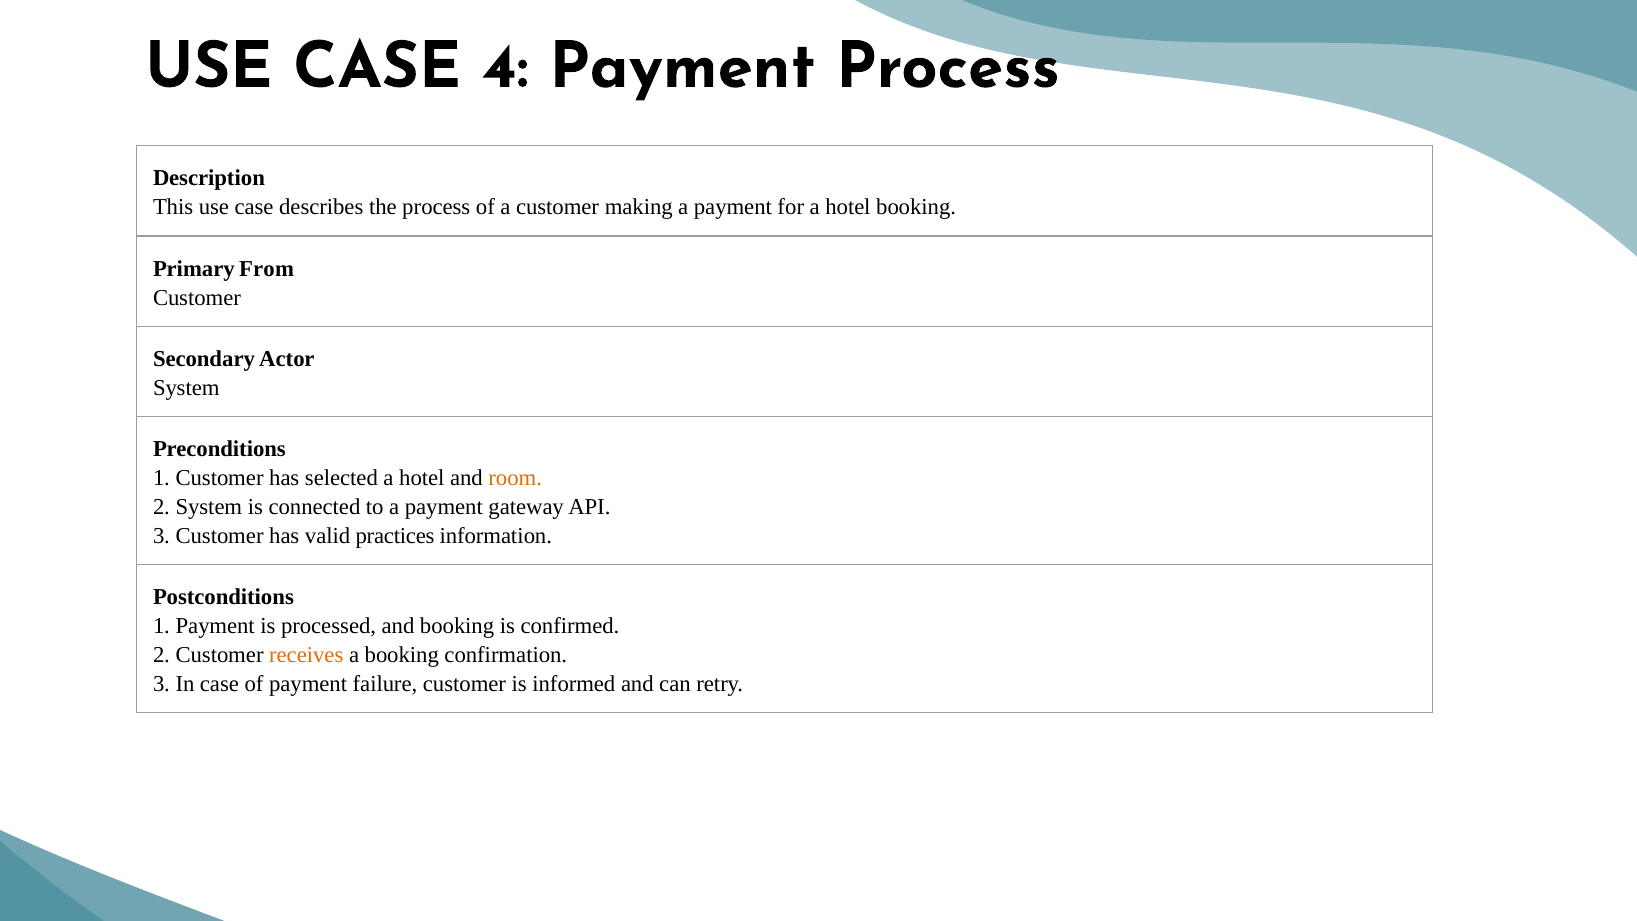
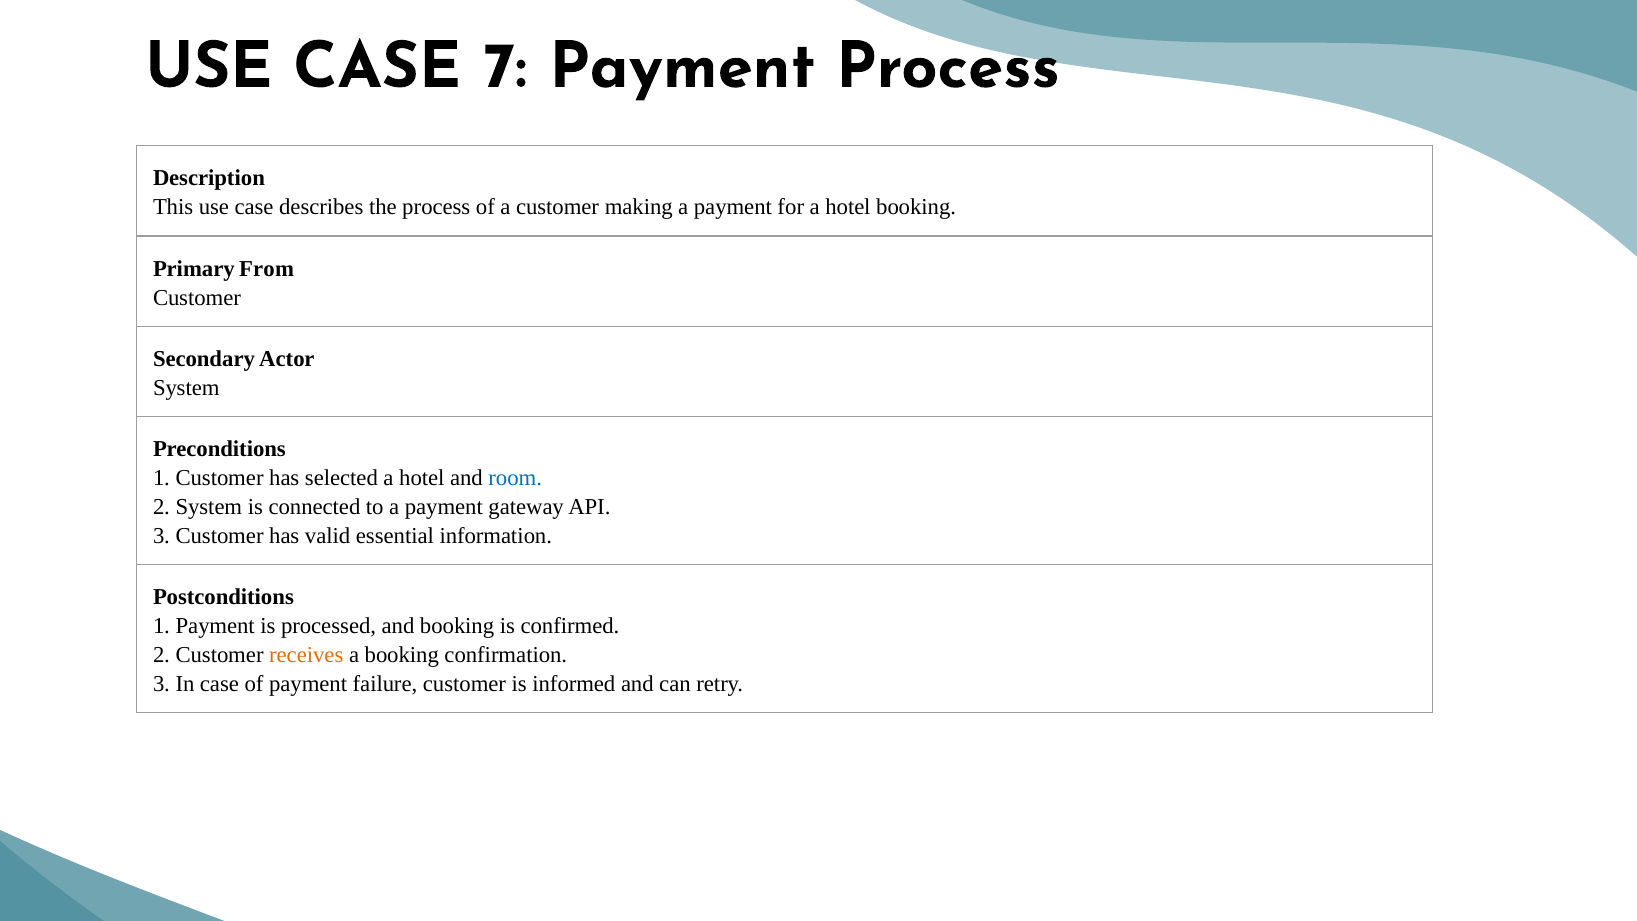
4: 4 -> 7 (505, 66)
room colour: orange -> blue (515, 478)
practices: practices -> essential (395, 536)
